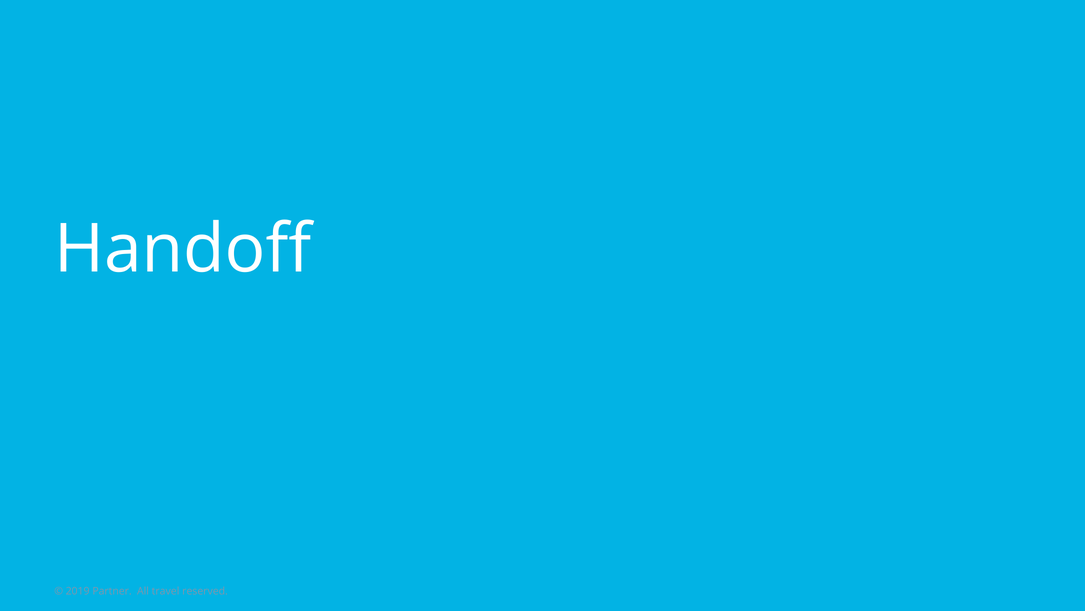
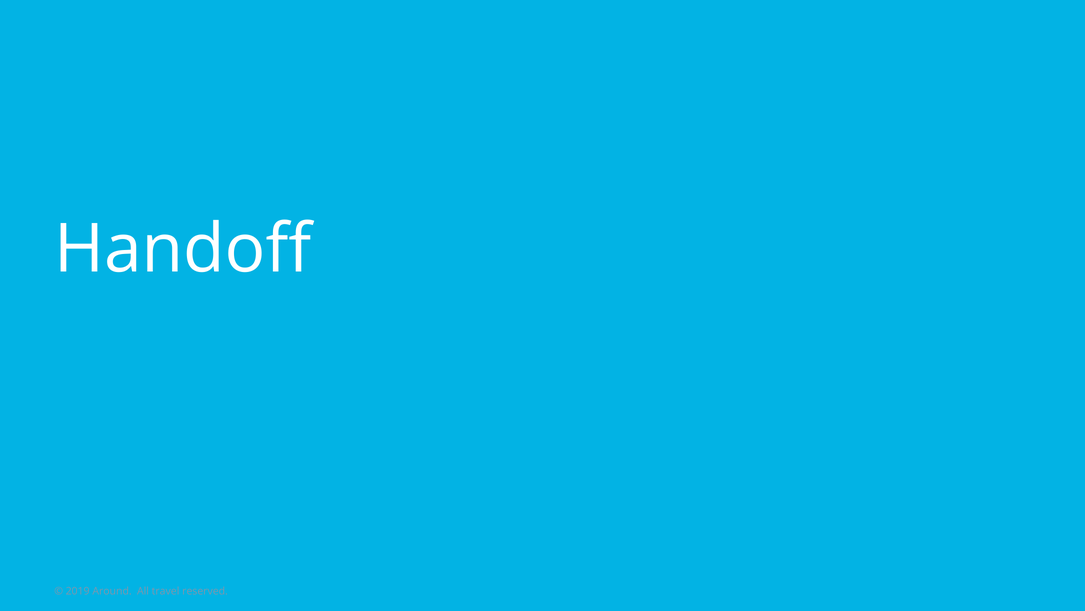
Partner: Partner -> Around (112, 591)
